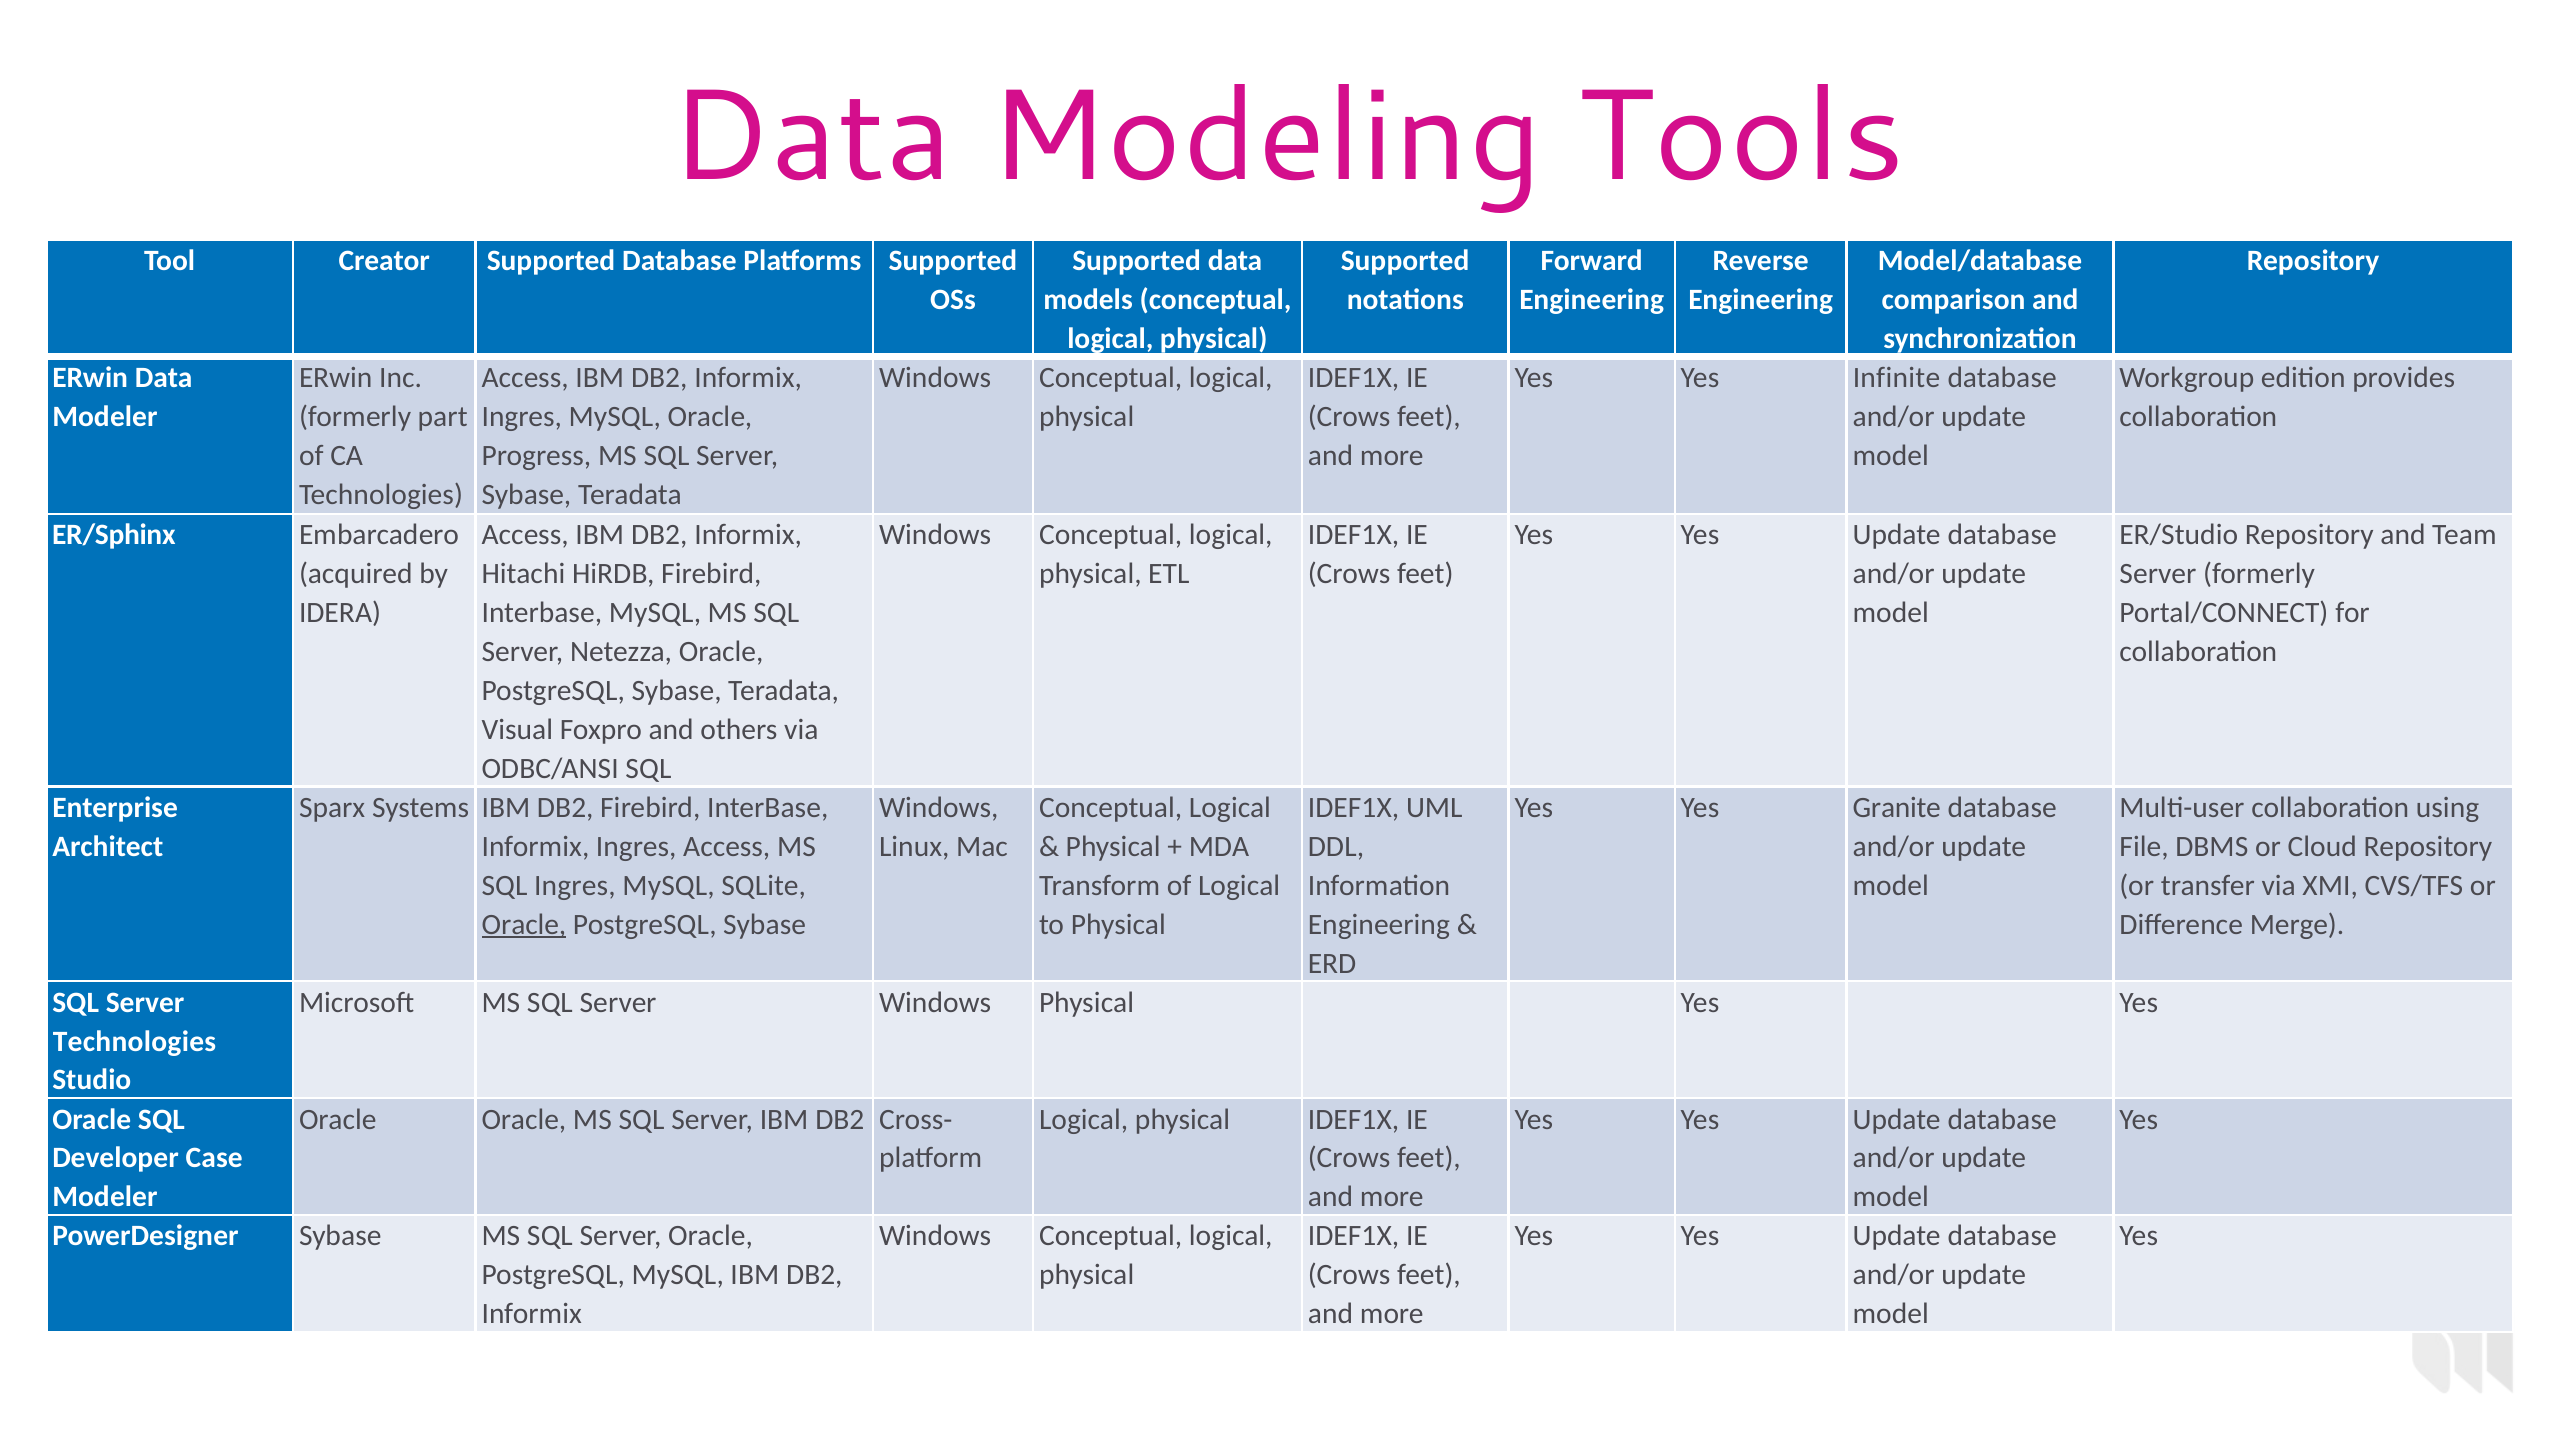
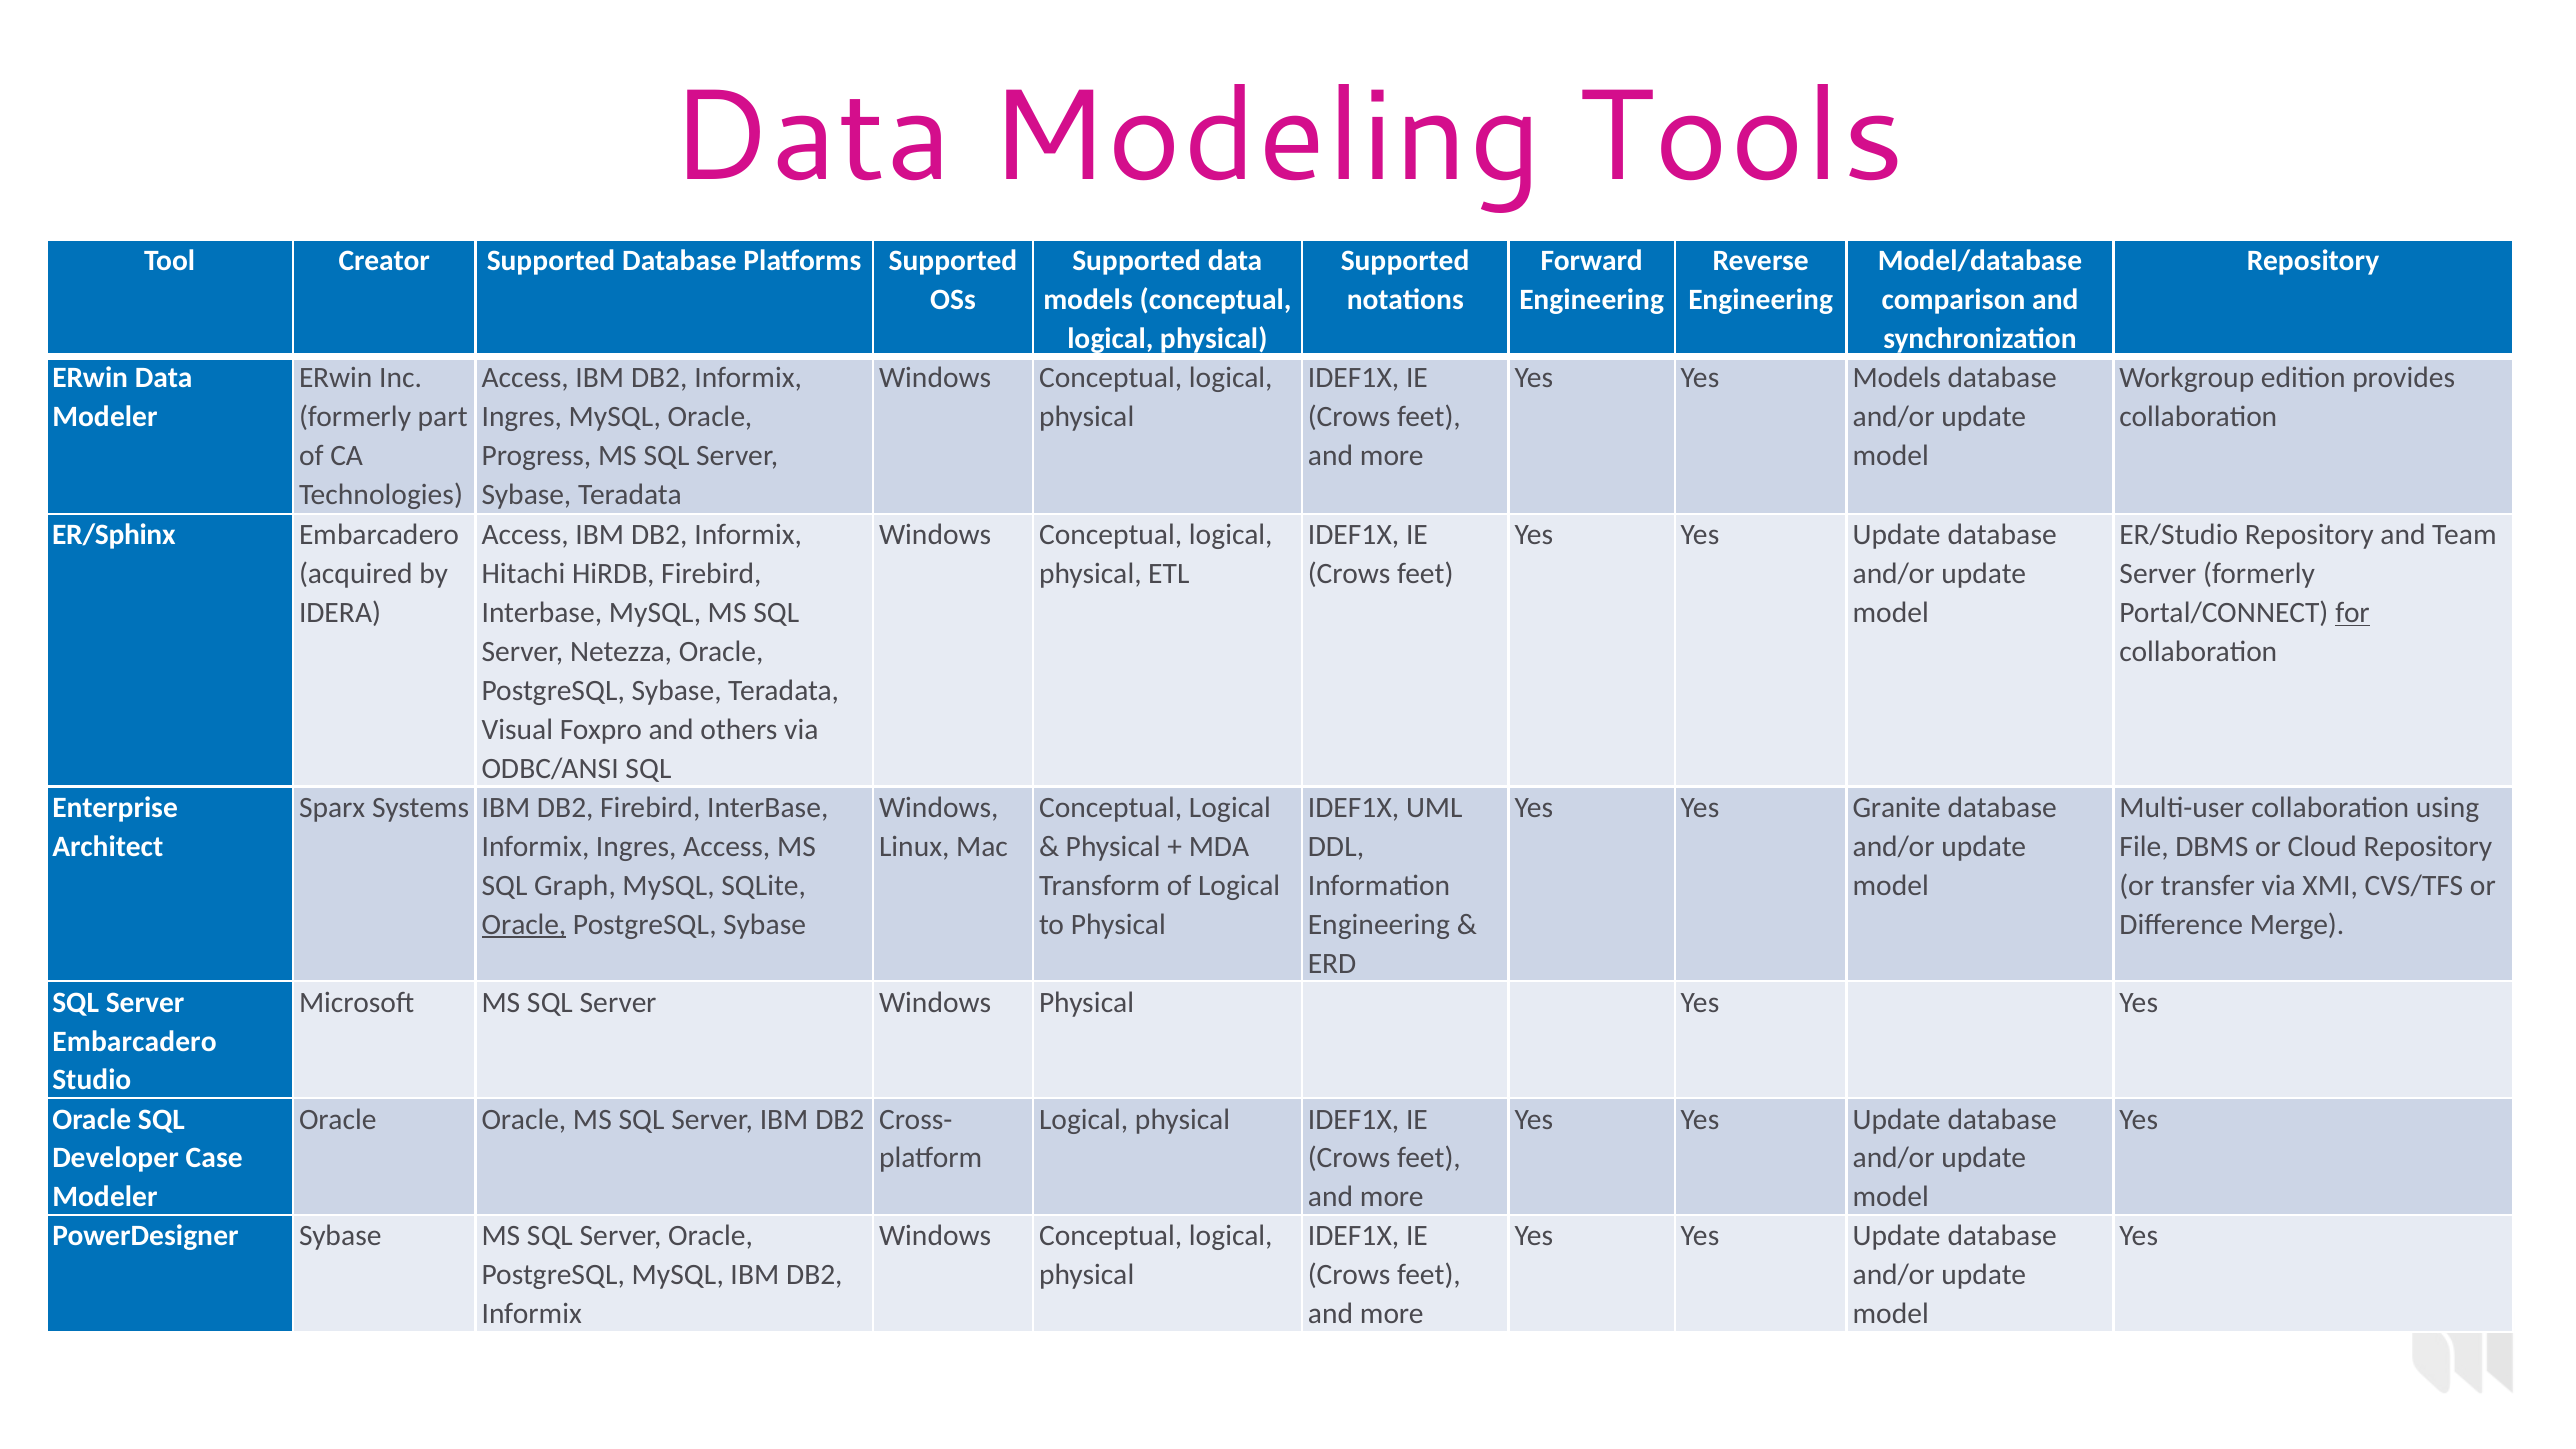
Yes Infinite: Infinite -> Models (1897, 378)
for underline: none -> present (2353, 613)
SQL Ingres: Ingres -> Graph (575, 885)
Technologies: Technologies -> Embarcadero (135, 1041)
